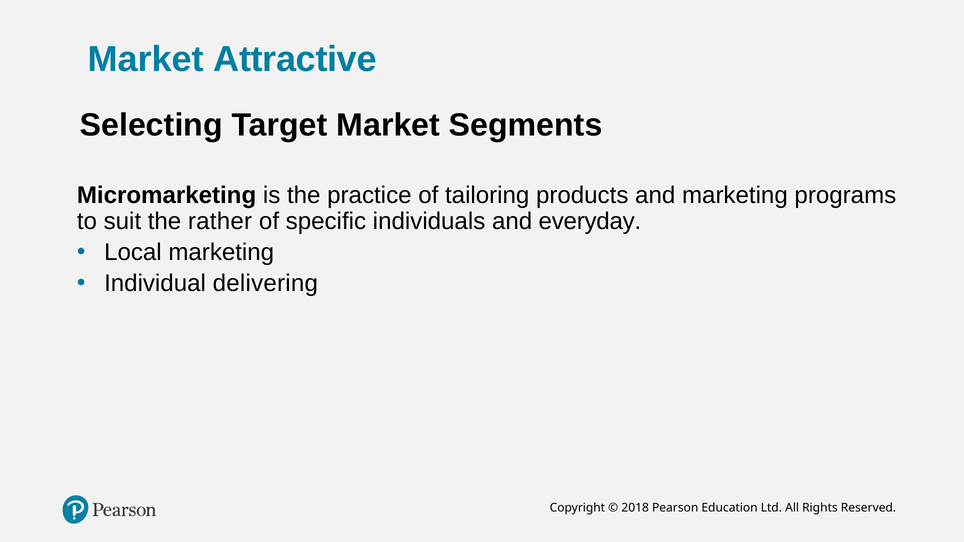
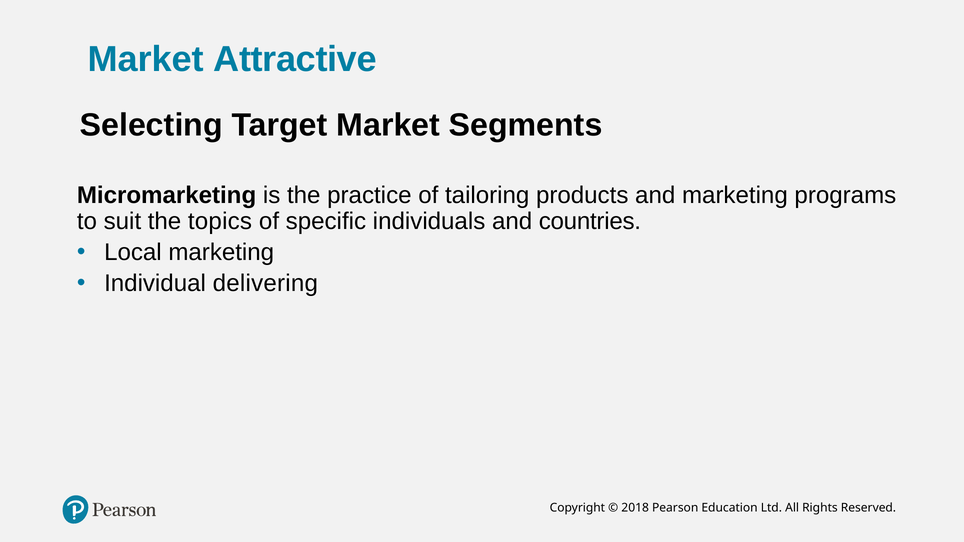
rather: rather -> topics (220, 221)
everyday: everyday -> countries (590, 221)
